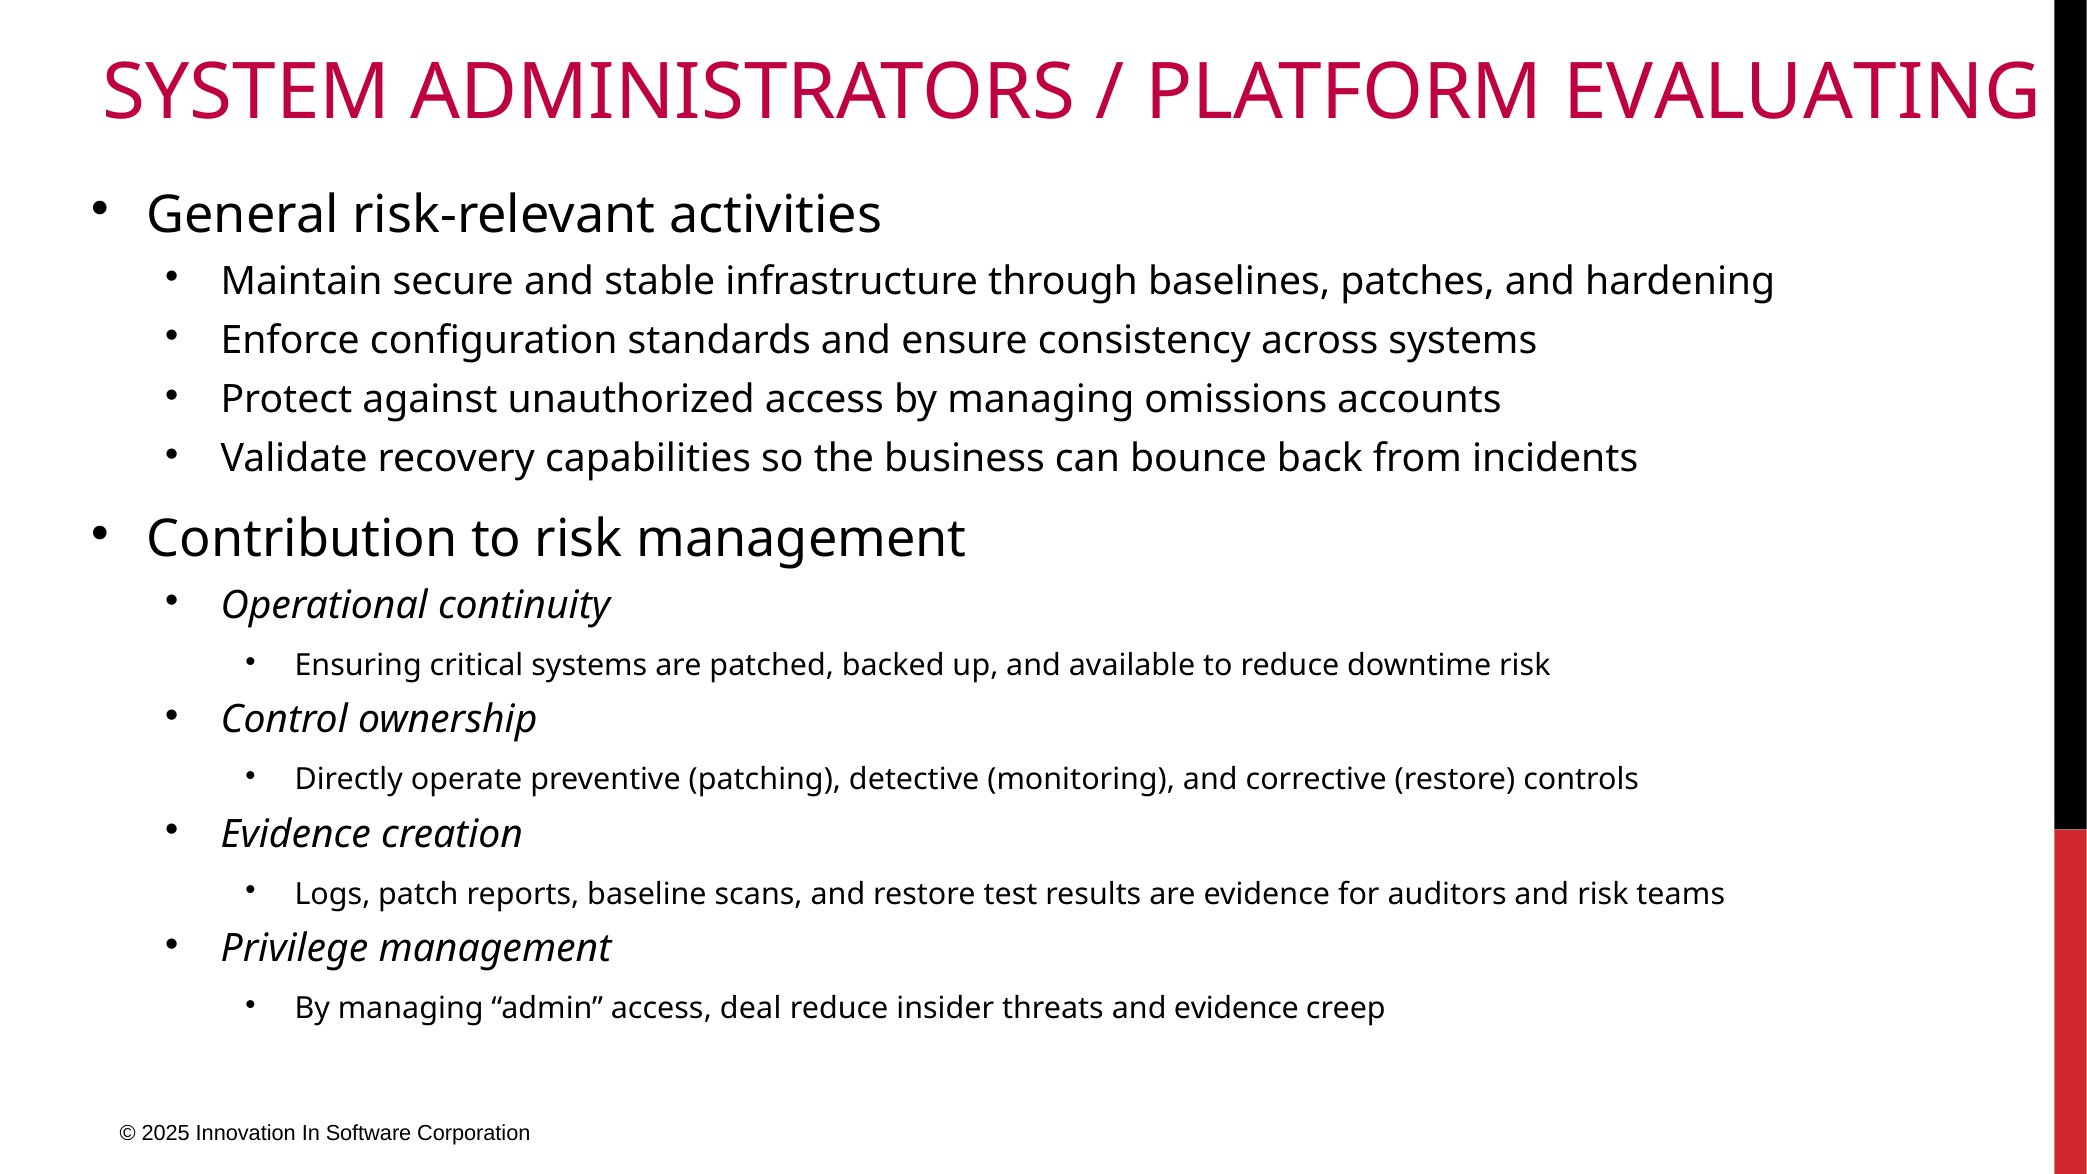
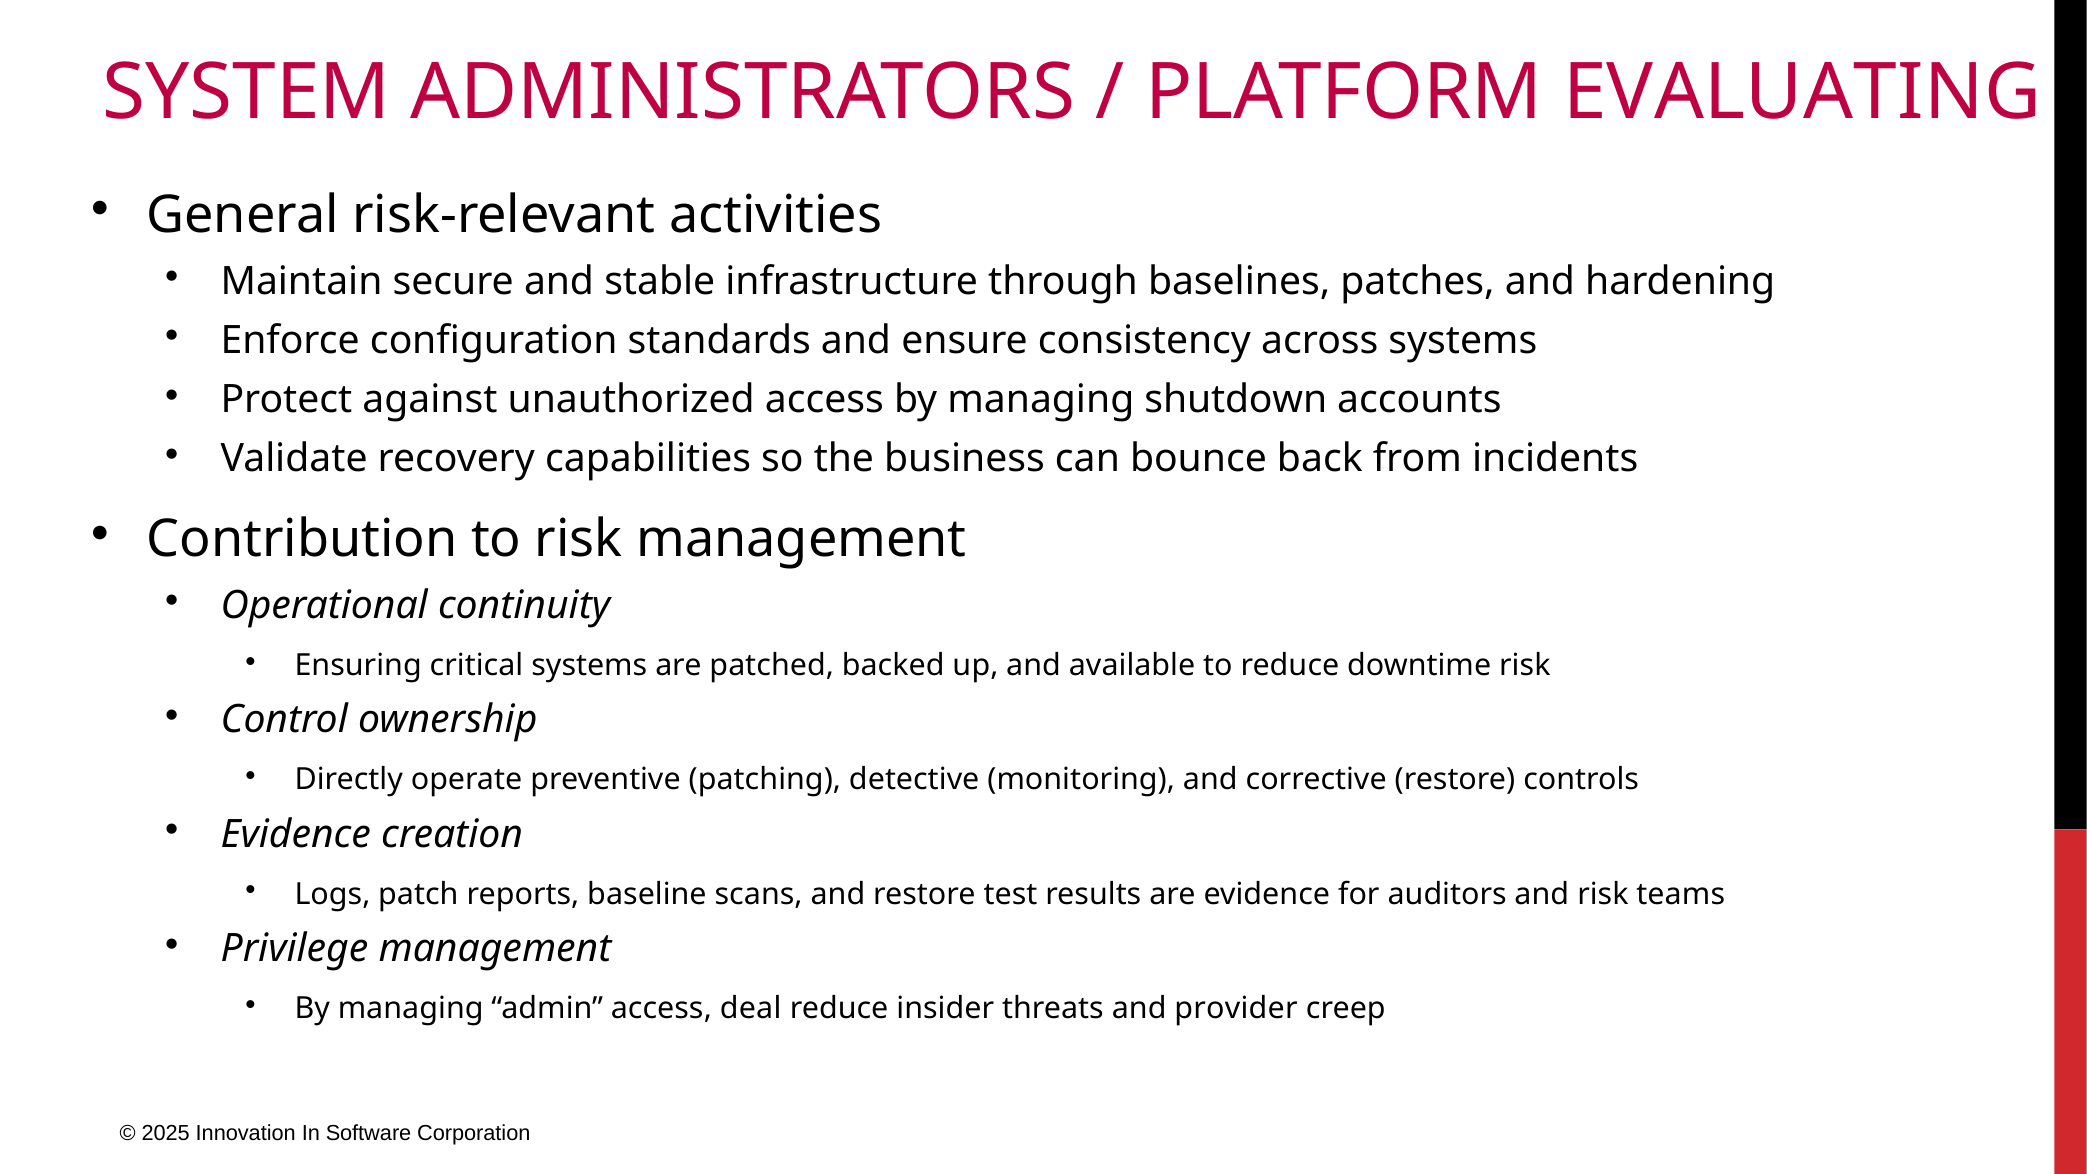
omissions: omissions -> shutdown (1236, 400)
and evidence: evidence -> provider (1236, 1008)
